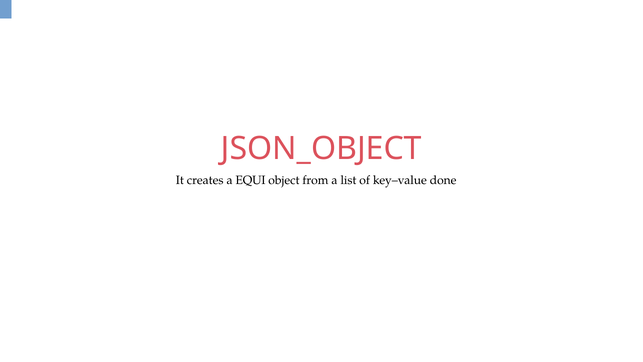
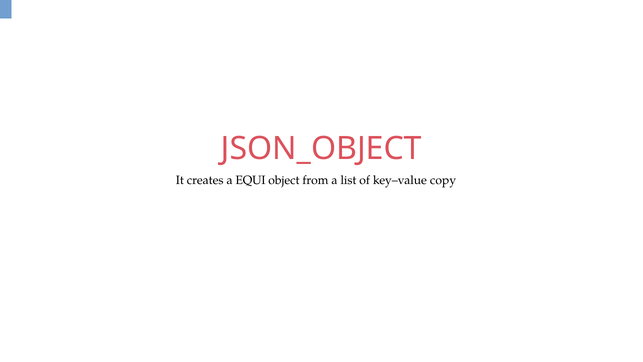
done: done -> copy (443, 180)
